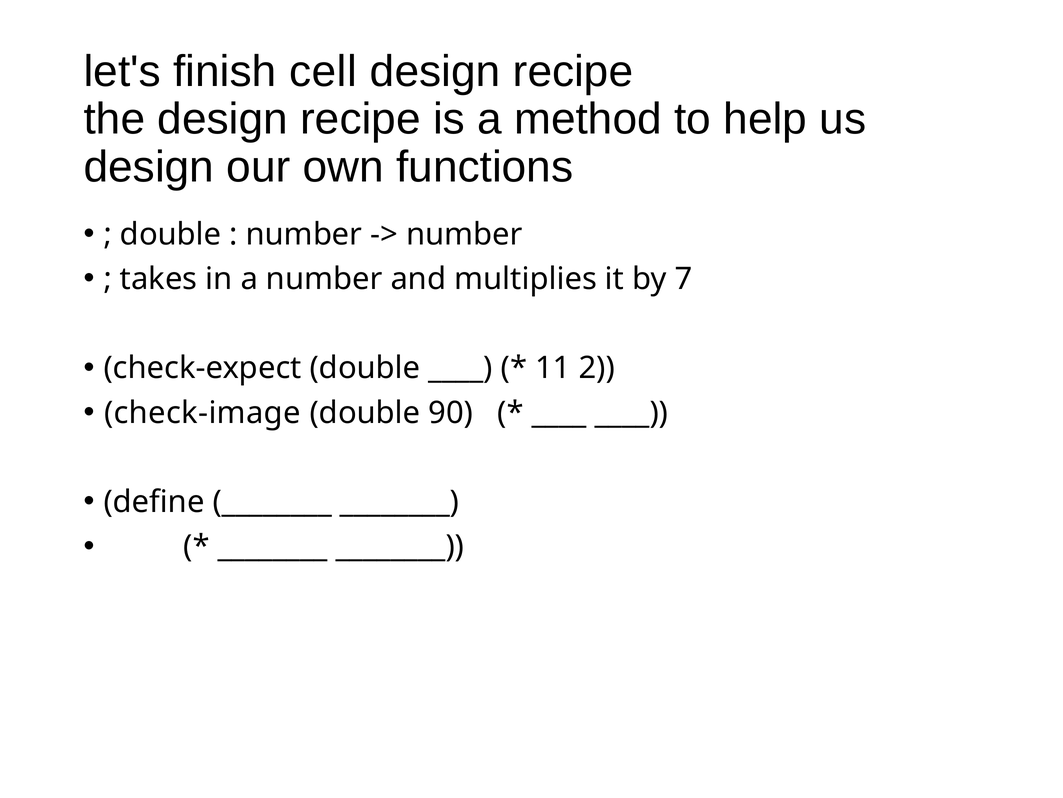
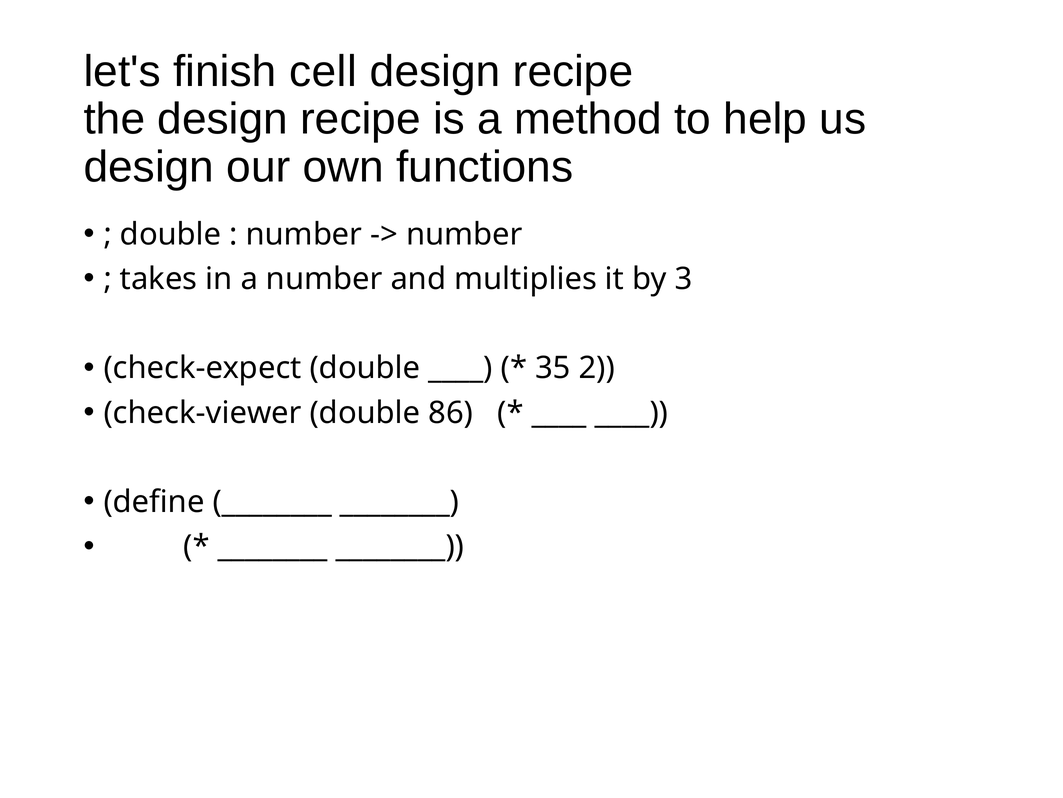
7: 7 -> 3 (683, 279)
11: 11 -> 35 (553, 368)
check-image: check-image -> check-viewer (203, 412)
90: 90 -> 86 (451, 412)
